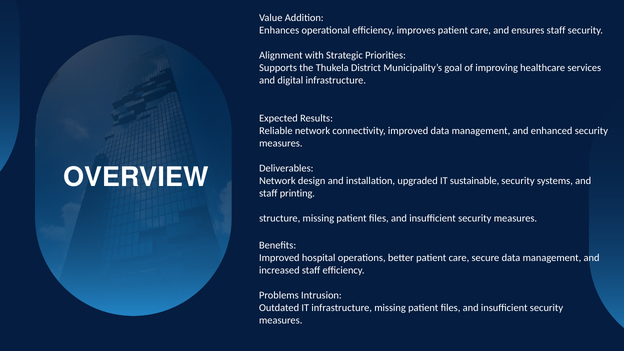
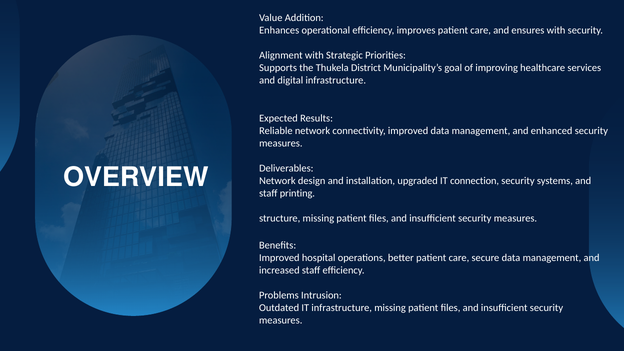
ensures staff: staff -> with (556, 30)
sustainable: sustainable -> connection (475, 181)
